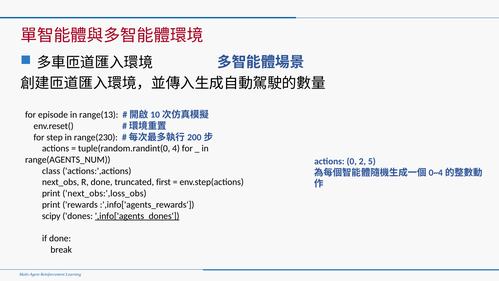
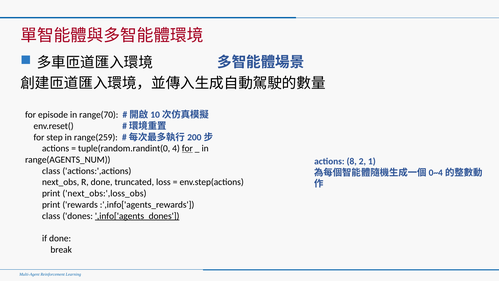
range(13: range(13 -> range(70 (99, 115)
range(230: range(230 -> range(259 (96, 137)
for underline: none -> present (187, 148)
0: 0 -> 8 (352, 161)
5: 5 -> 1 (372, 161)
first: first -> loss (163, 182)
scipy: scipy -> class (51, 216)
